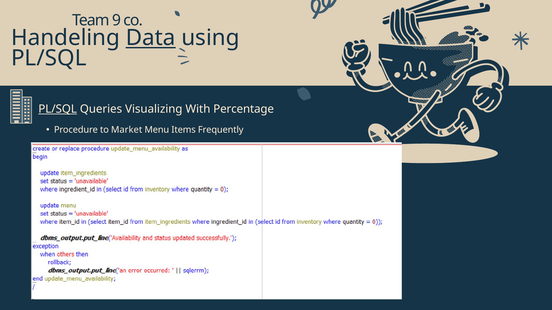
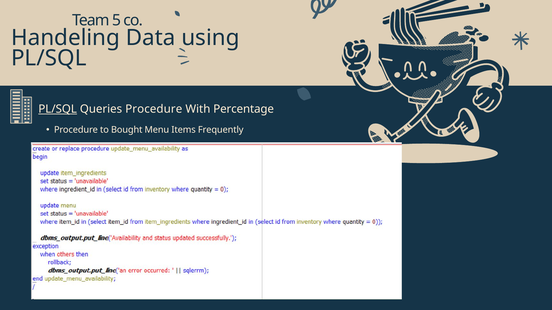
9: 9 -> 5 (116, 20)
Data underline: present -> none (151, 38)
Queries Visualizing: Visualizing -> Procedure (154, 109)
Market: Market -> Bought (127, 130)
